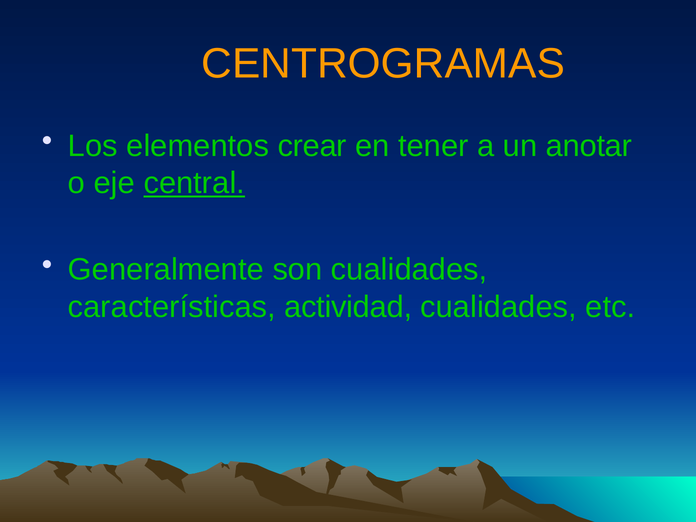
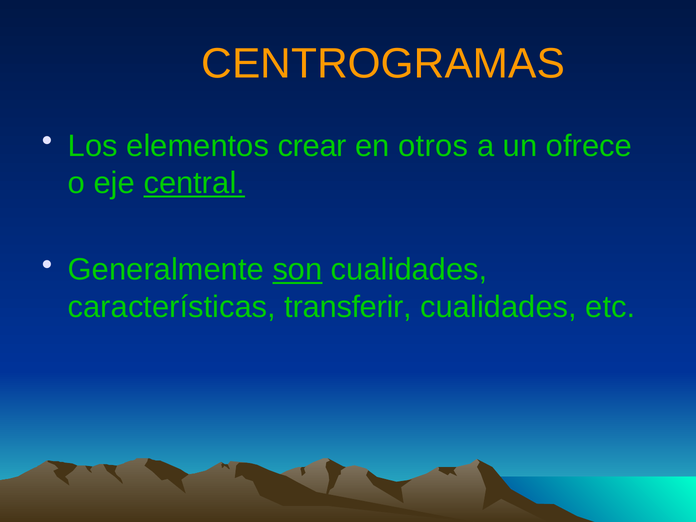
tener: tener -> otros (433, 146)
anotar: anotar -> ofrece (589, 146)
son underline: none -> present (297, 270)
actividad: actividad -> transferir (348, 307)
